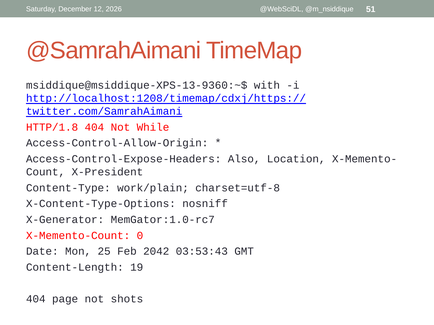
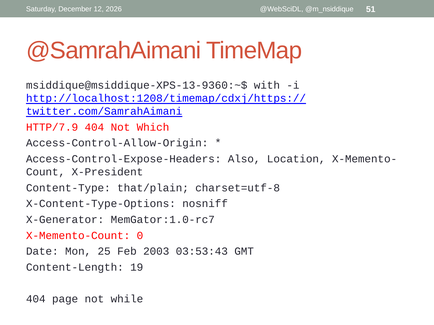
HTTP/1.8: HTTP/1.8 -> HTTP/7.9 (52, 127)
While: While -> Which (153, 127)
work/plain: work/plain -> that/plain (153, 188)
2042: 2042 -> 2003 (156, 252)
shots: shots -> while (127, 299)
